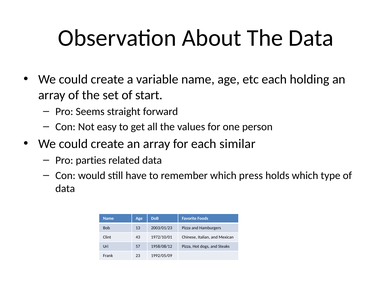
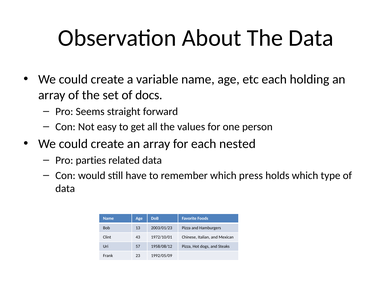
start: start -> docs (149, 95)
similar: similar -> nested (237, 144)
